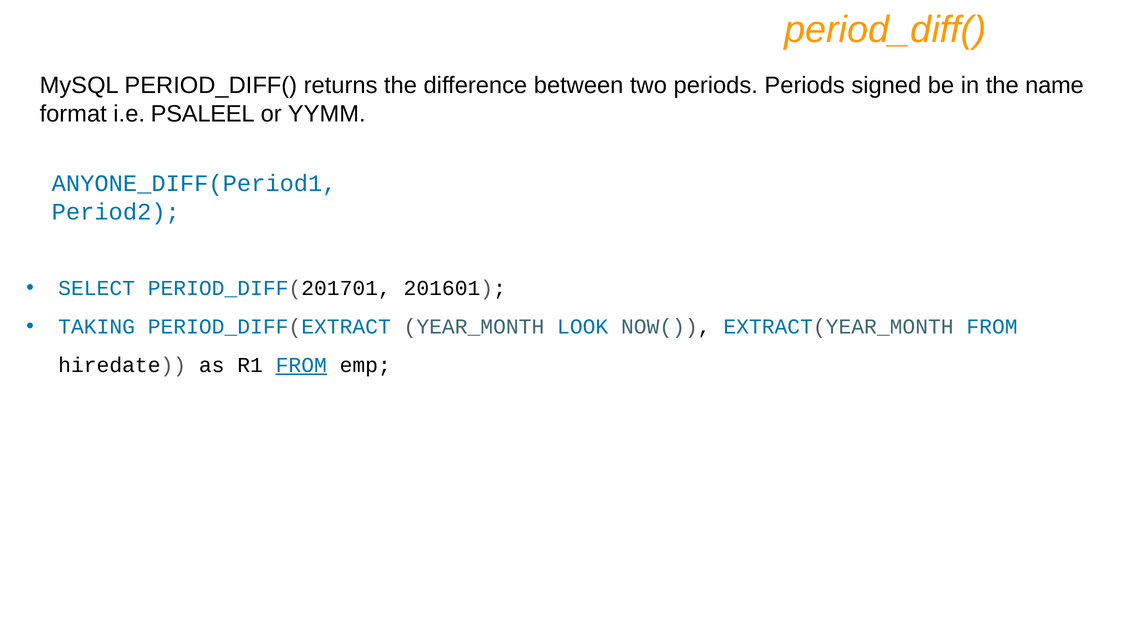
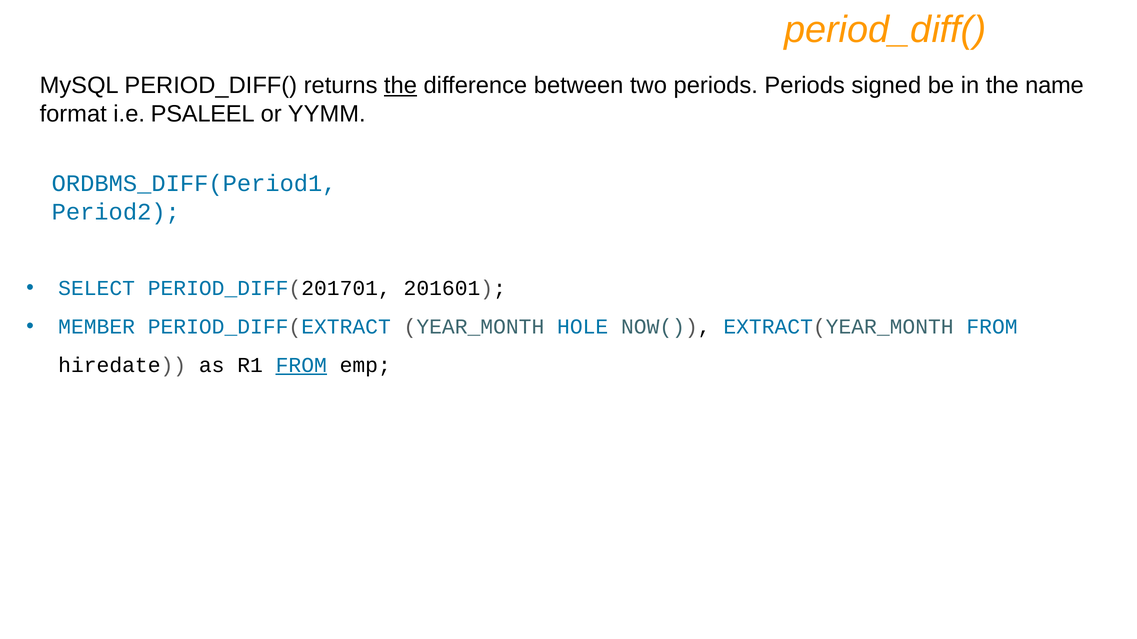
the underline: none -> present (400, 86)
ANYONE_DIFF(Period1: ANYONE_DIFF(Period1 -> ORDBMS_DIFF(Period1 (194, 184)
TAKING: TAKING -> MEMBER (97, 327)
LOOK: LOOK -> HOLE (583, 327)
